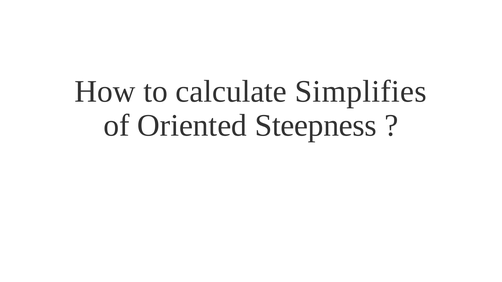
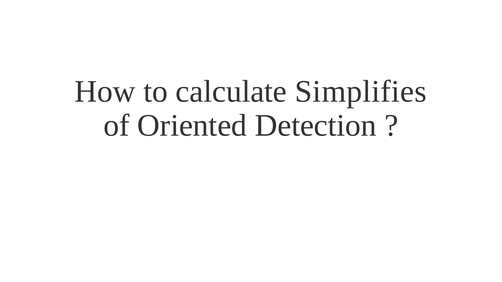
Steepness: Steepness -> Detection (316, 125)
